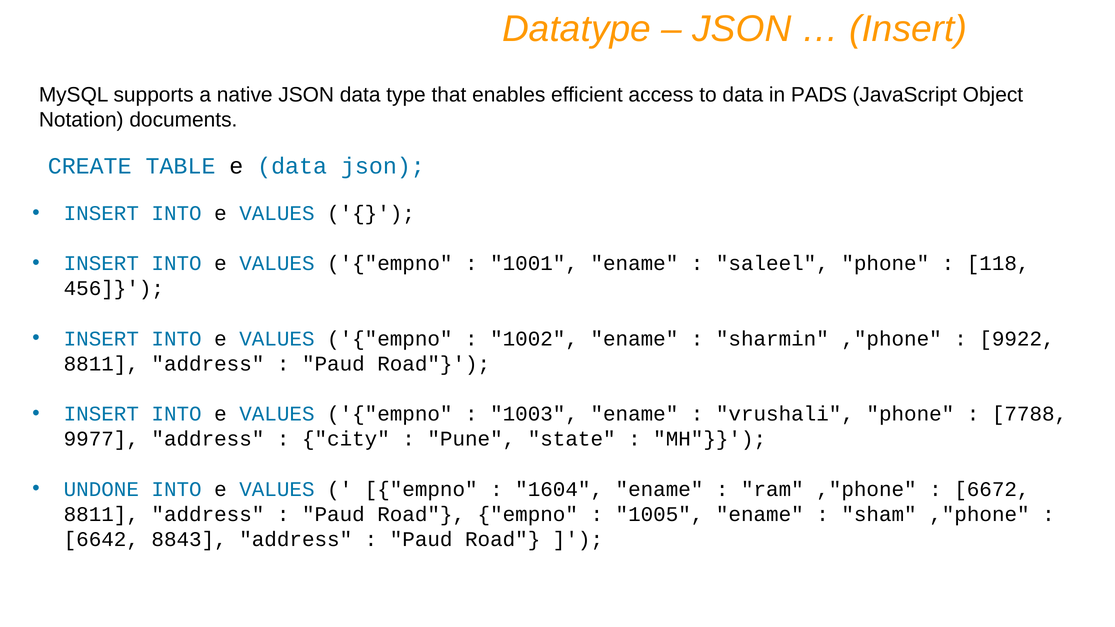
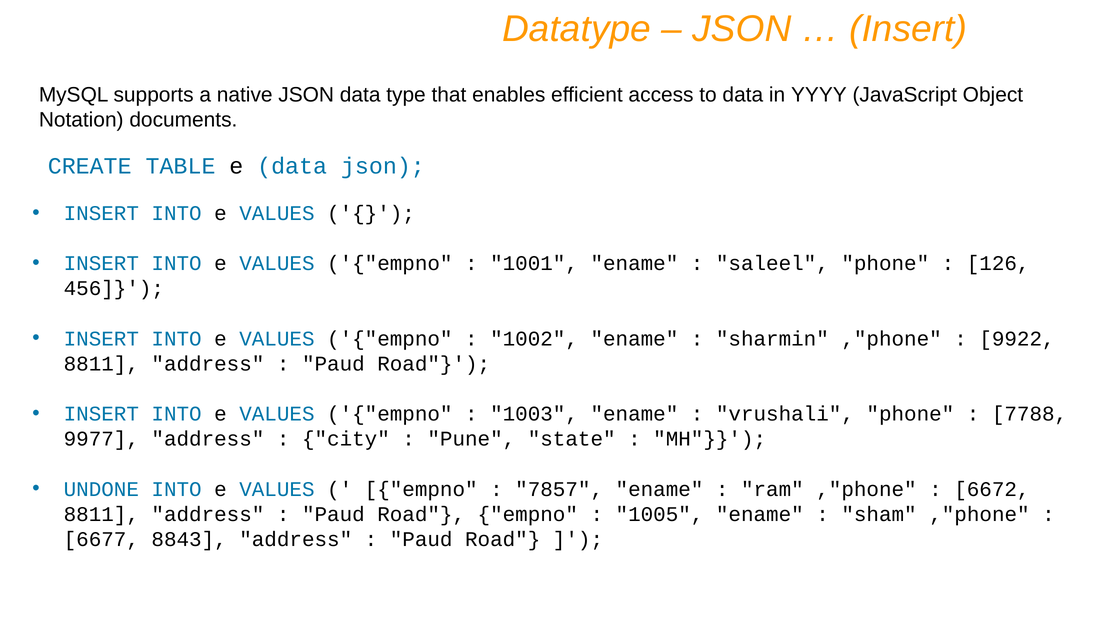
PADS: PADS -> YYYY (819, 95)
118: 118 -> 126 (998, 263)
1604: 1604 -> 7857 (559, 489)
6642: 6642 -> 6677 (101, 539)
